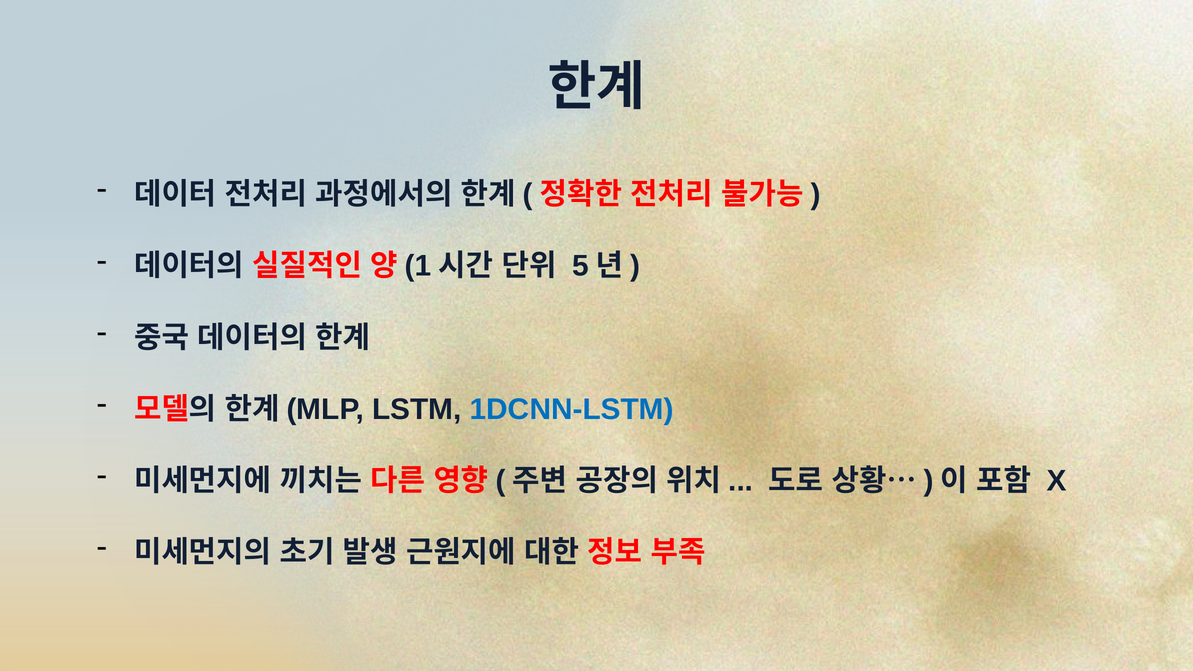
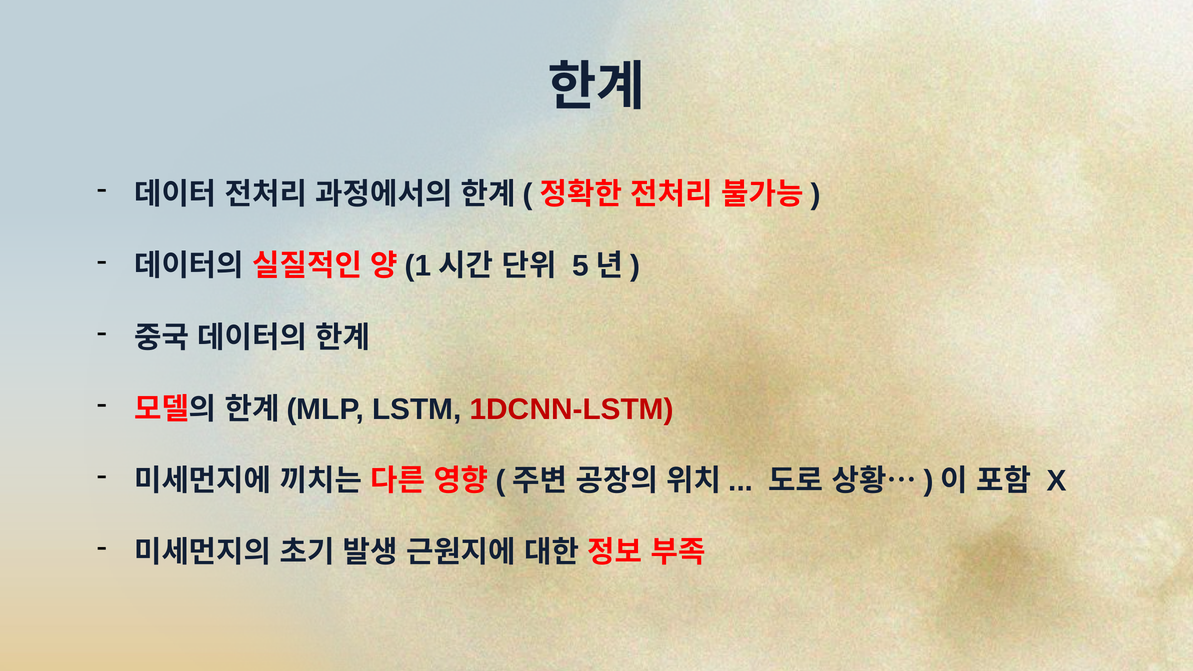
1DCNN-LSTM colour: blue -> red (572, 409)
